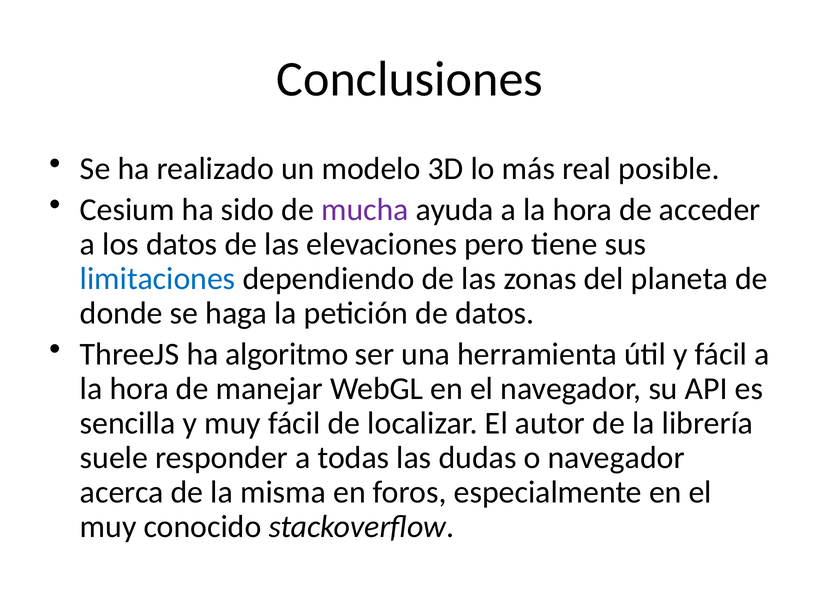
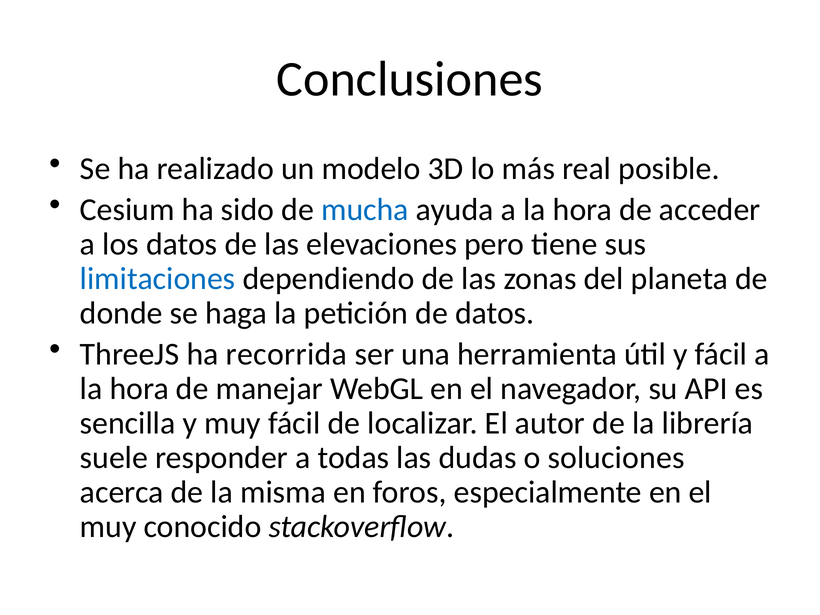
mucha colour: purple -> blue (365, 210)
algoritmo: algoritmo -> recorrida (287, 354)
o navegador: navegador -> soluciones (616, 458)
